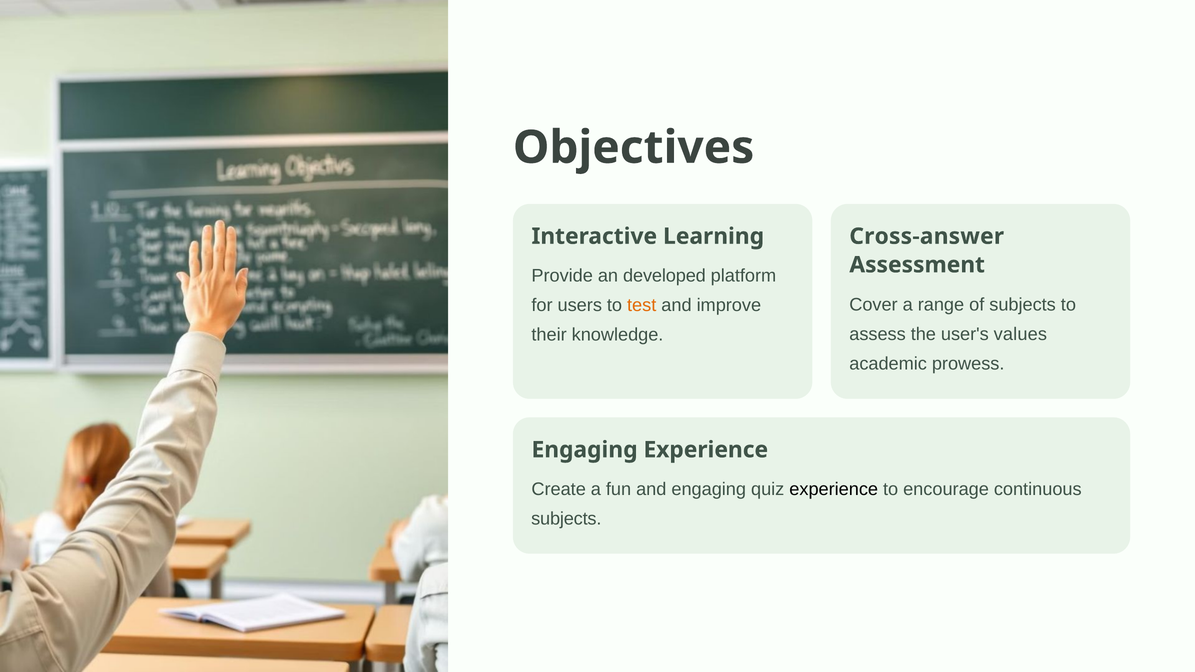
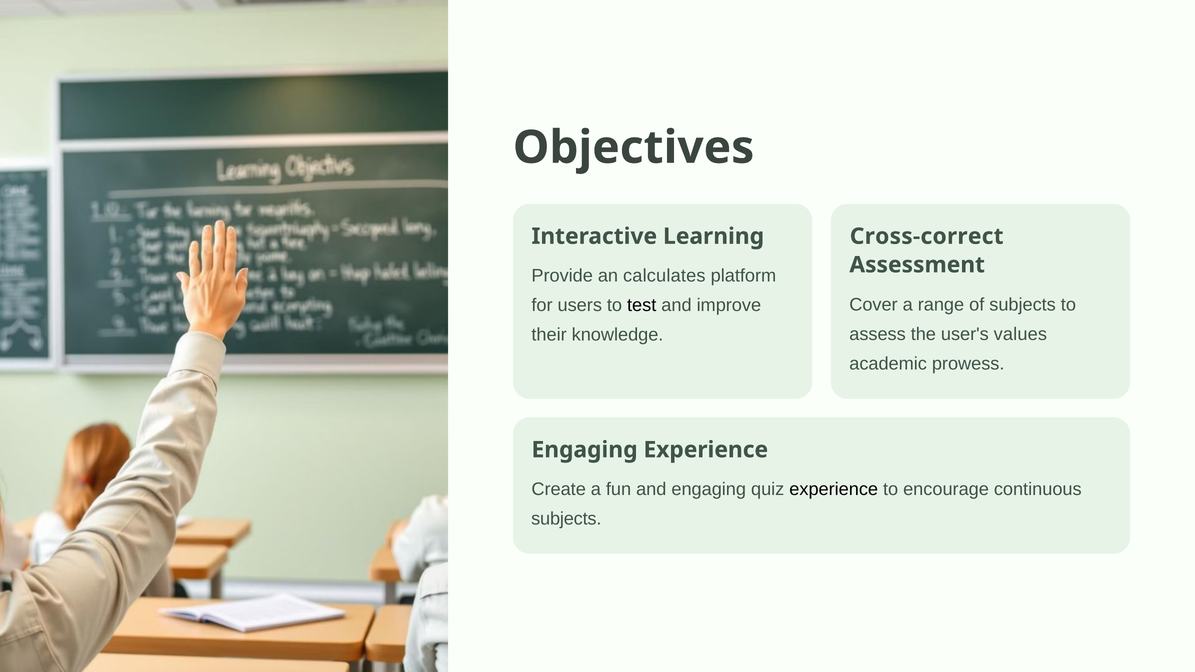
Cross-answer: Cross-answer -> Cross-correct (927, 236)
developed: developed -> calculates (664, 276)
test colour: orange -> black (642, 305)
